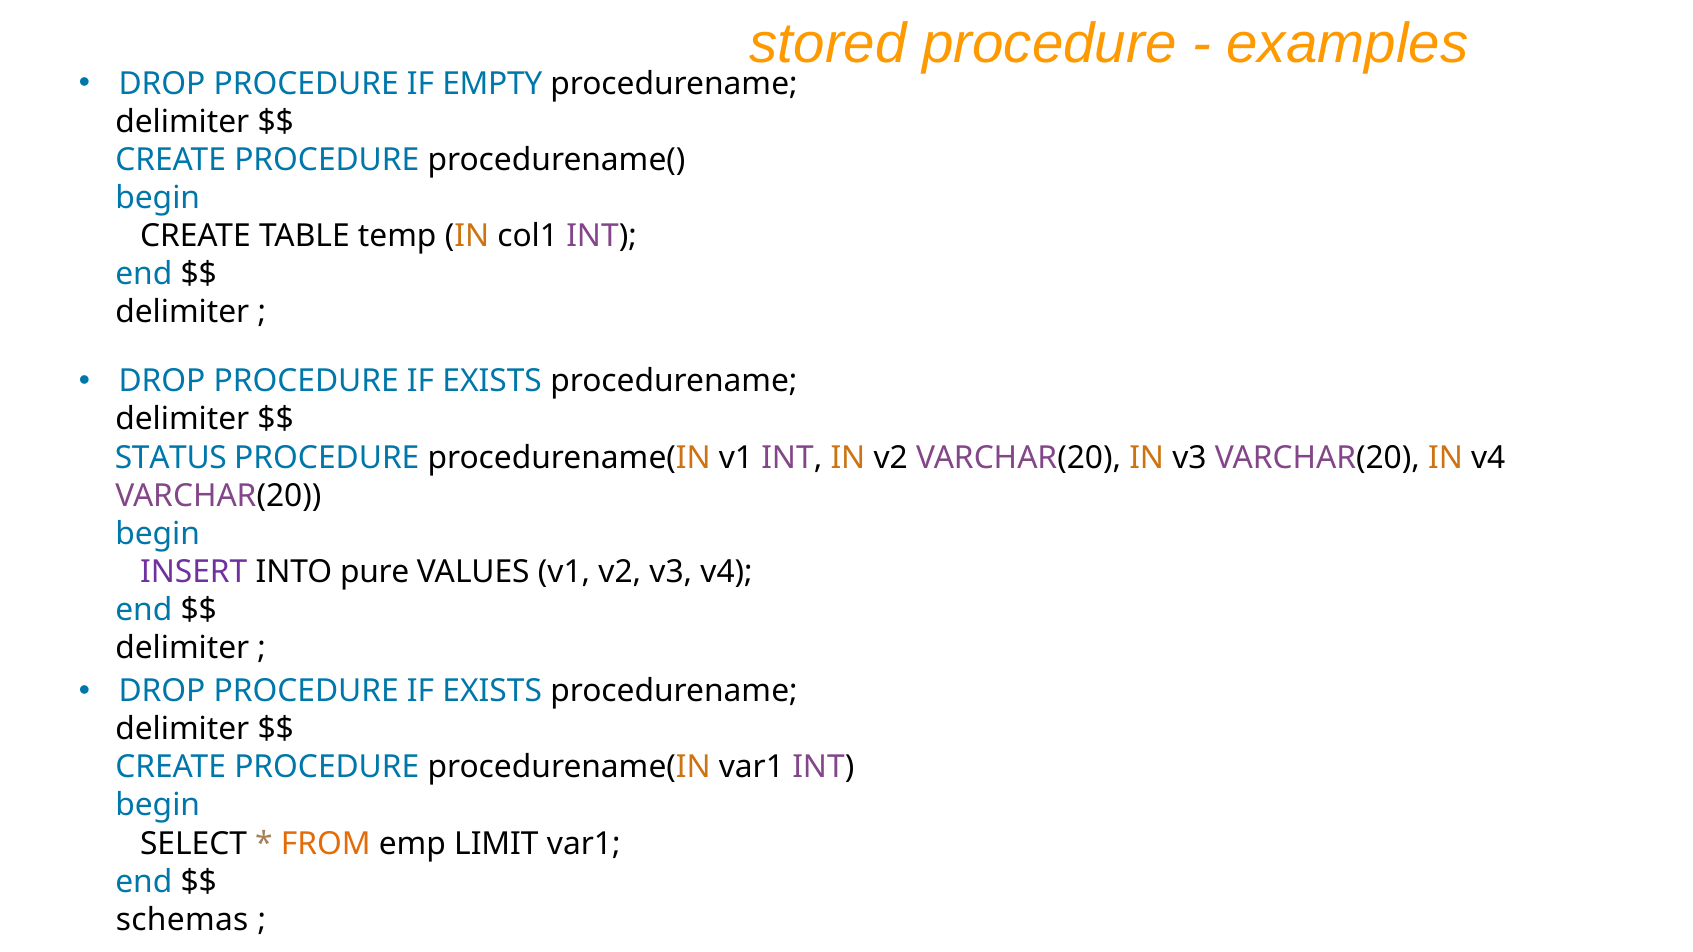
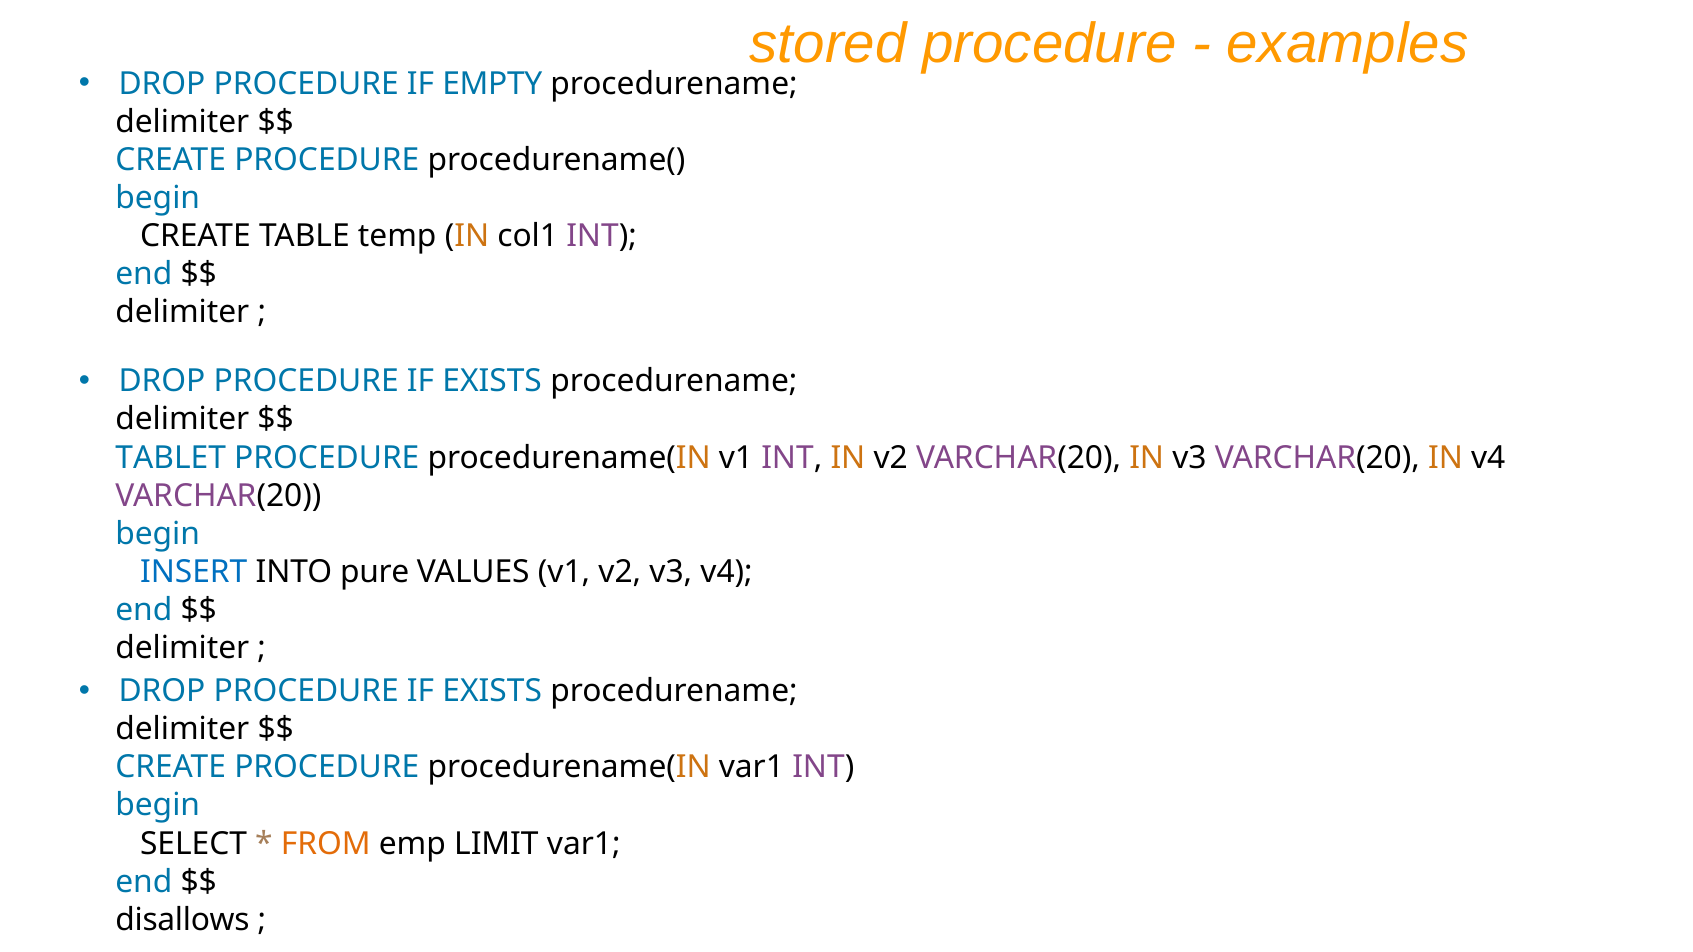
STATUS: STATUS -> TABLET (171, 458)
INSERT colour: purple -> blue (194, 572)
schemas: schemas -> disallows (182, 920)
